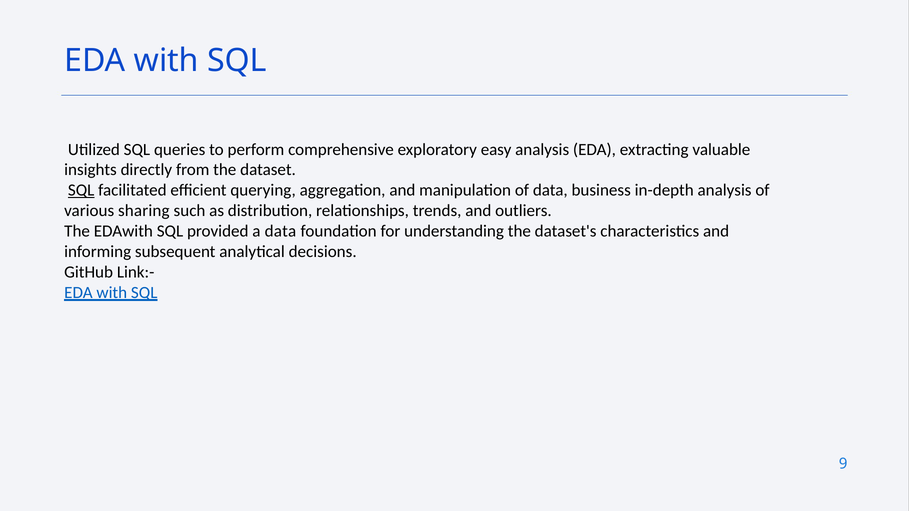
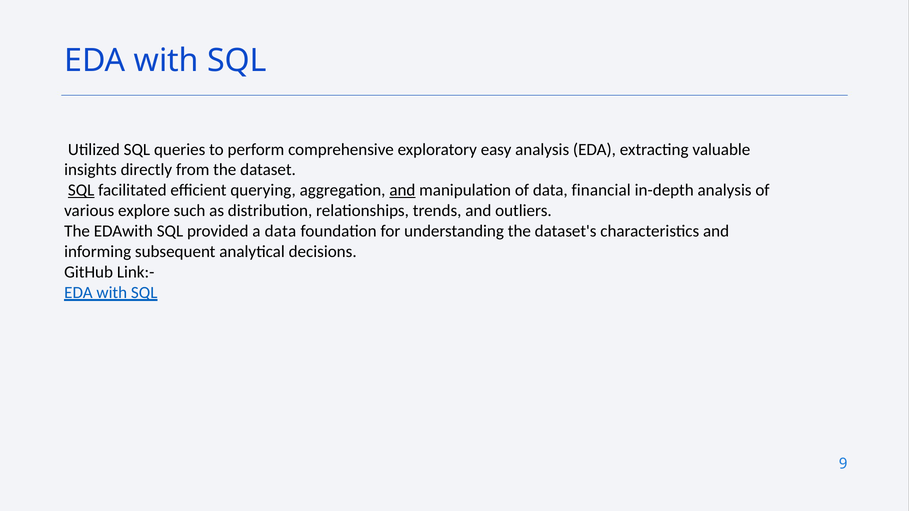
and underline: none -> present (402, 190)
business: business -> financial (601, 190)
sharing: sharing -> explore (144, 211)
